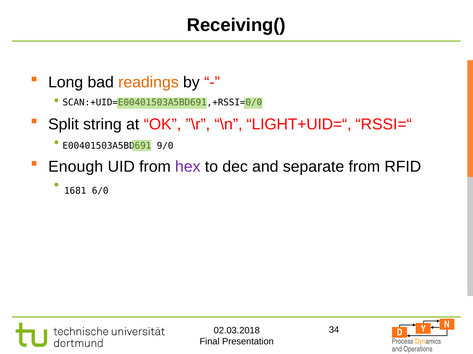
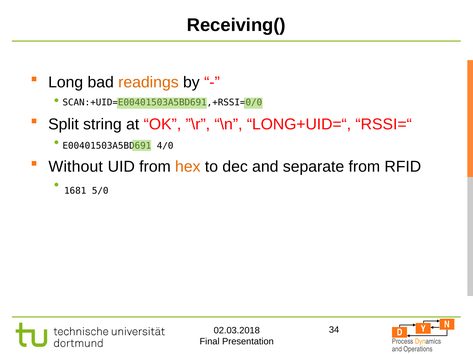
LIGHT+UID=“: LIGHT+UID=“ -> LONG+UID=“ (299, 125)
9/0: 9/0 -> 4/0 (165, 146)
Enough: Enough -> Without (76, 167)
hex colour: purple -> orange (188, 167)
6/0: 6/0 -> 5/0 (100, 191)
